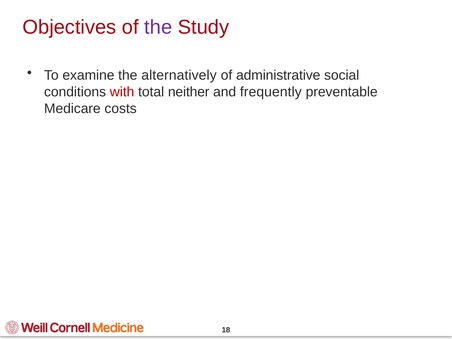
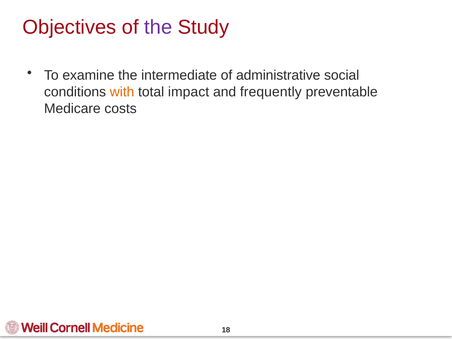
alternatively: alternatively -> intermediate (179, 75)
with colour: red -> orange (122, 92)
neither: neither -> impact (189, 92)
